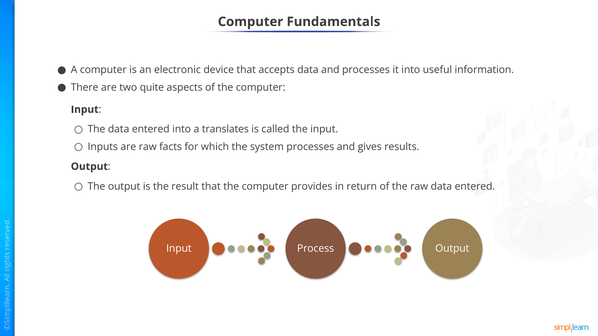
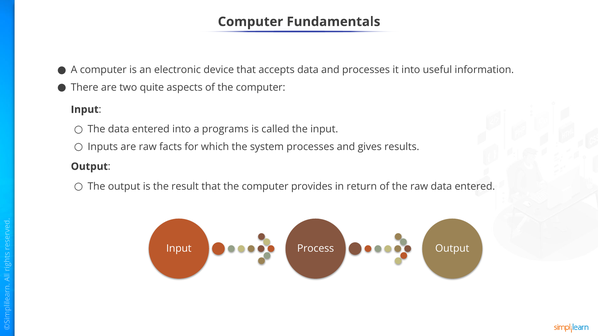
translates: translates -> programs (225, 129)
